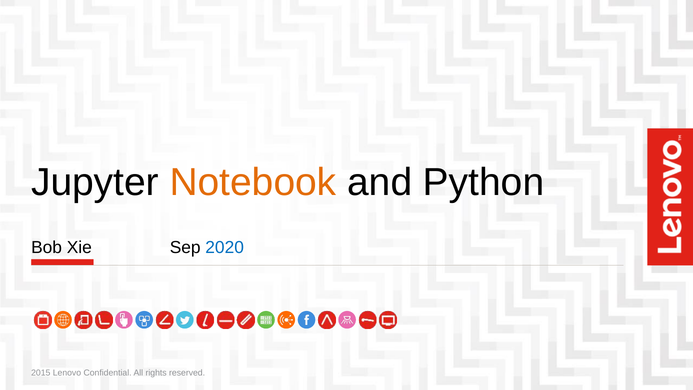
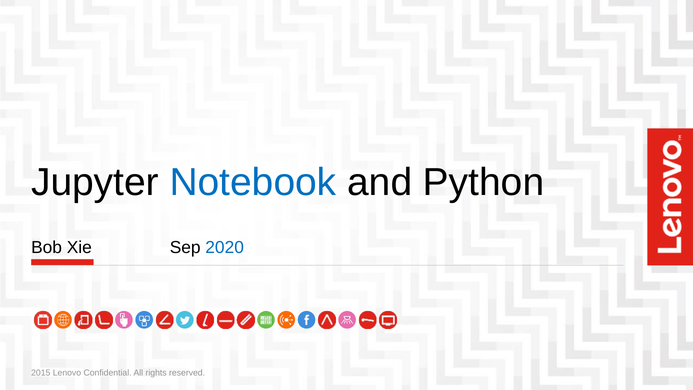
Notebook colour: orange -> blue (253, 182)
